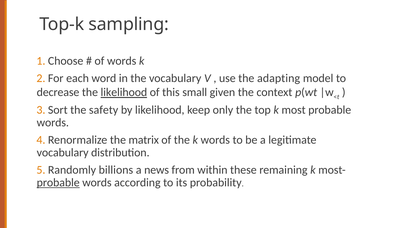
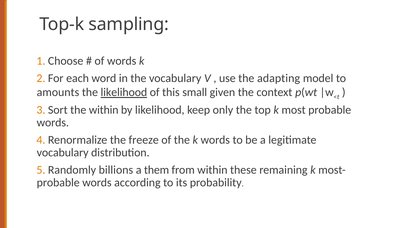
decrease: decrease -> amounts (58, 92)
the safety: safety -> within (104, 110)
matrix: matrix -> freeze (144, 140)
news: news -> them (157, 170)
probable underline: present -> none (58, 183)
